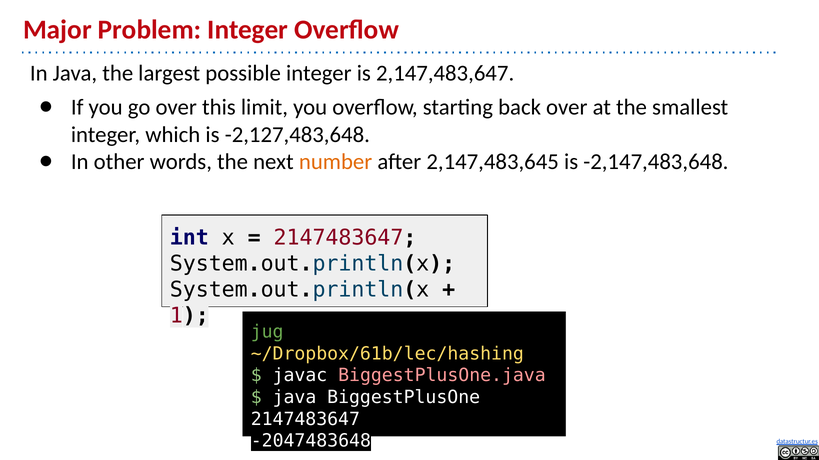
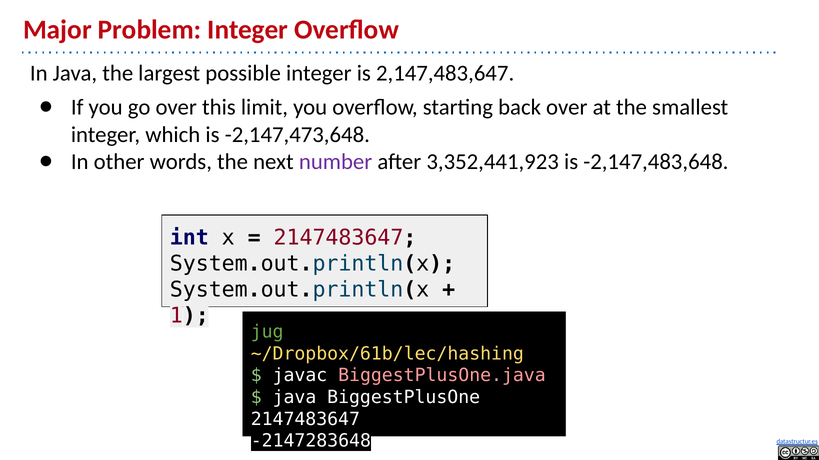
-2,127,483,648: -2,127,483,648 -> -2,147,473,648 (297, 135)
number colour: orange -> purple (336, 162)
2,147,483,645: 2,147,483,645 -> 3,352,441,923 (493, 162)
-2047483648: -2047483648 -> -2147283648 (311, 442)
